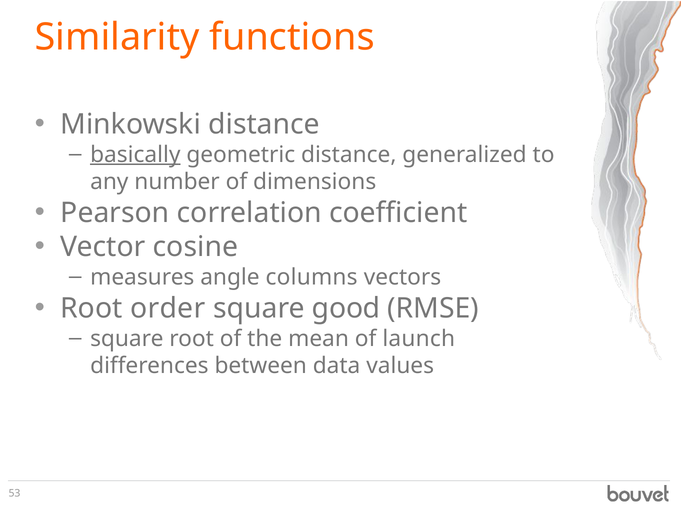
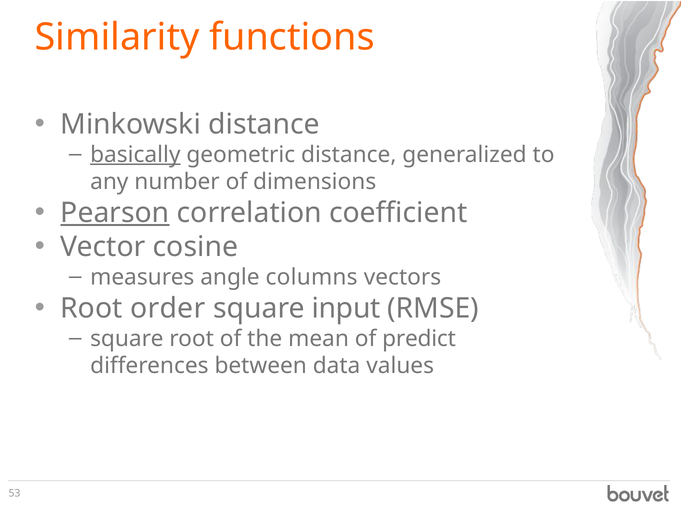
Pearson underline: none -> present (115, 213)
good: good -> input (346, 308)
launch: launch -> predict (419, 338)
